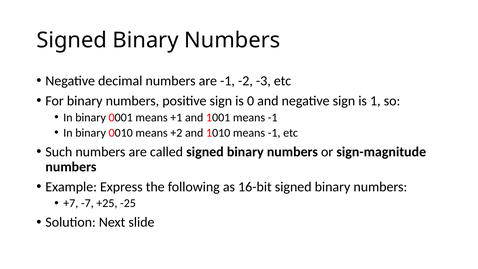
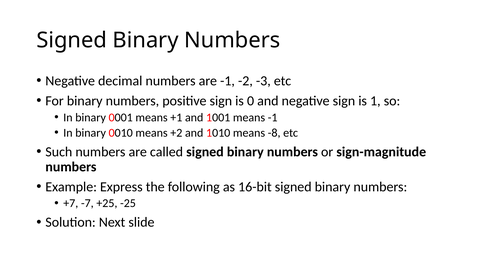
1010 means -1: -1 -> -8 (274, 133)
